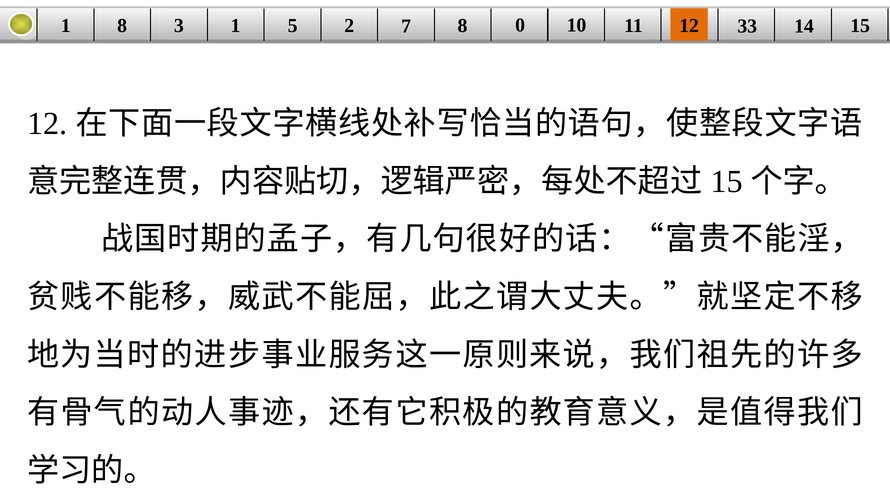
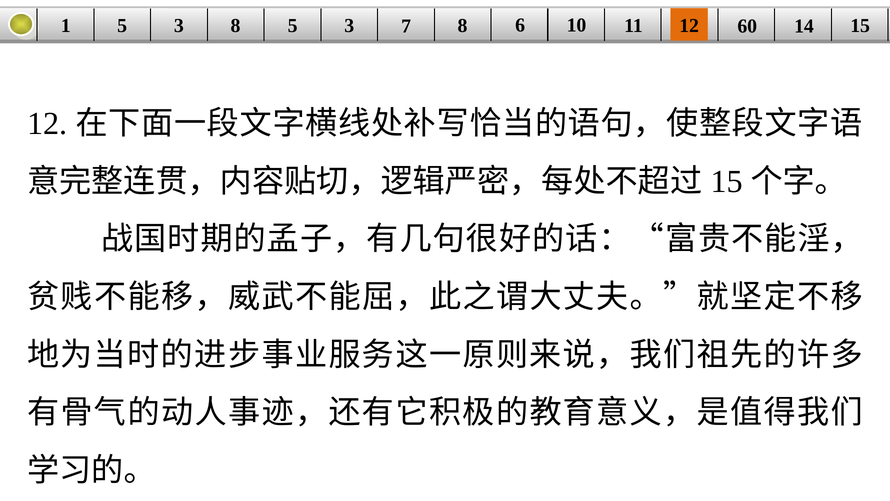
1 8: 8 -> 5 (122, 26)
3 1: 1 -> 8 (235, 26)
2: 2 -> 3 (349, 26)
0: 0 -> 6 (520, 25)
33: 33 -> 60 (747, 26)
